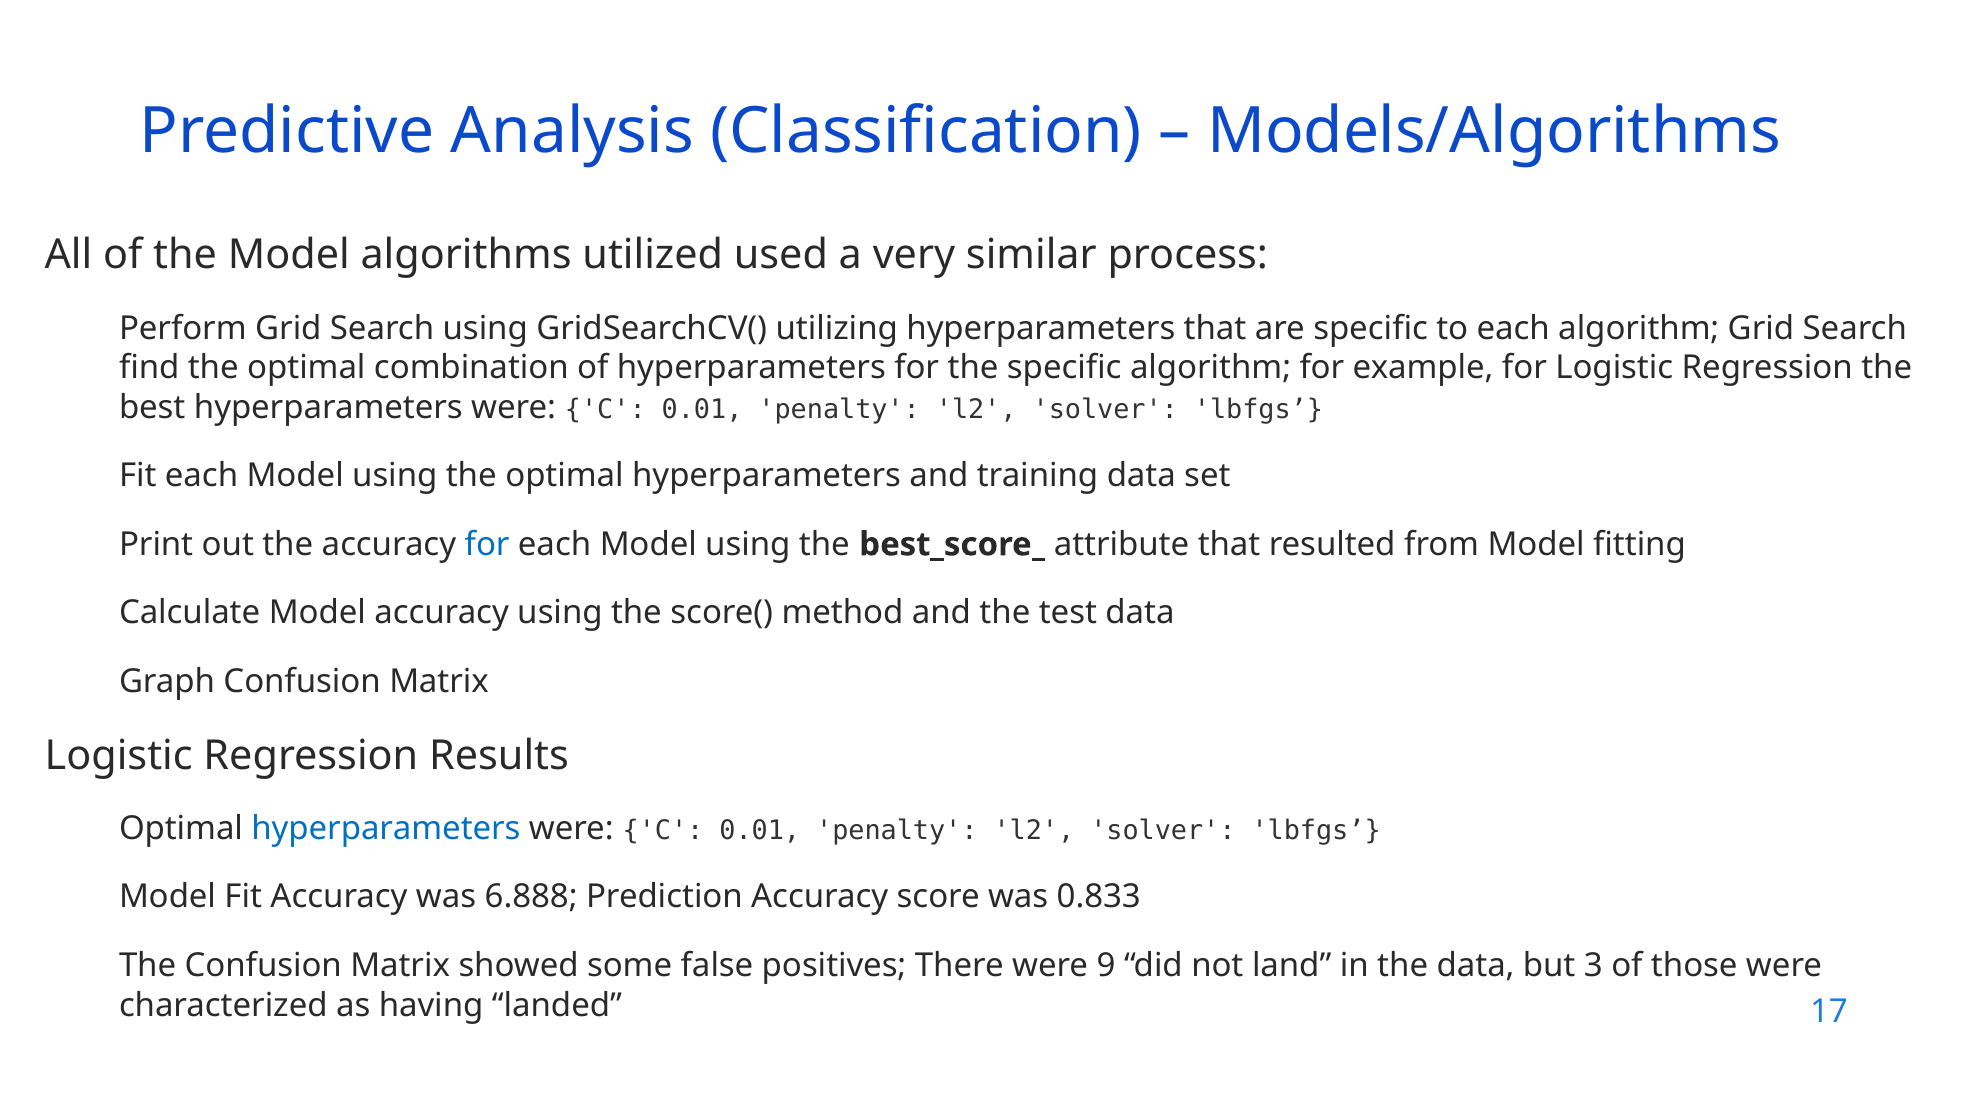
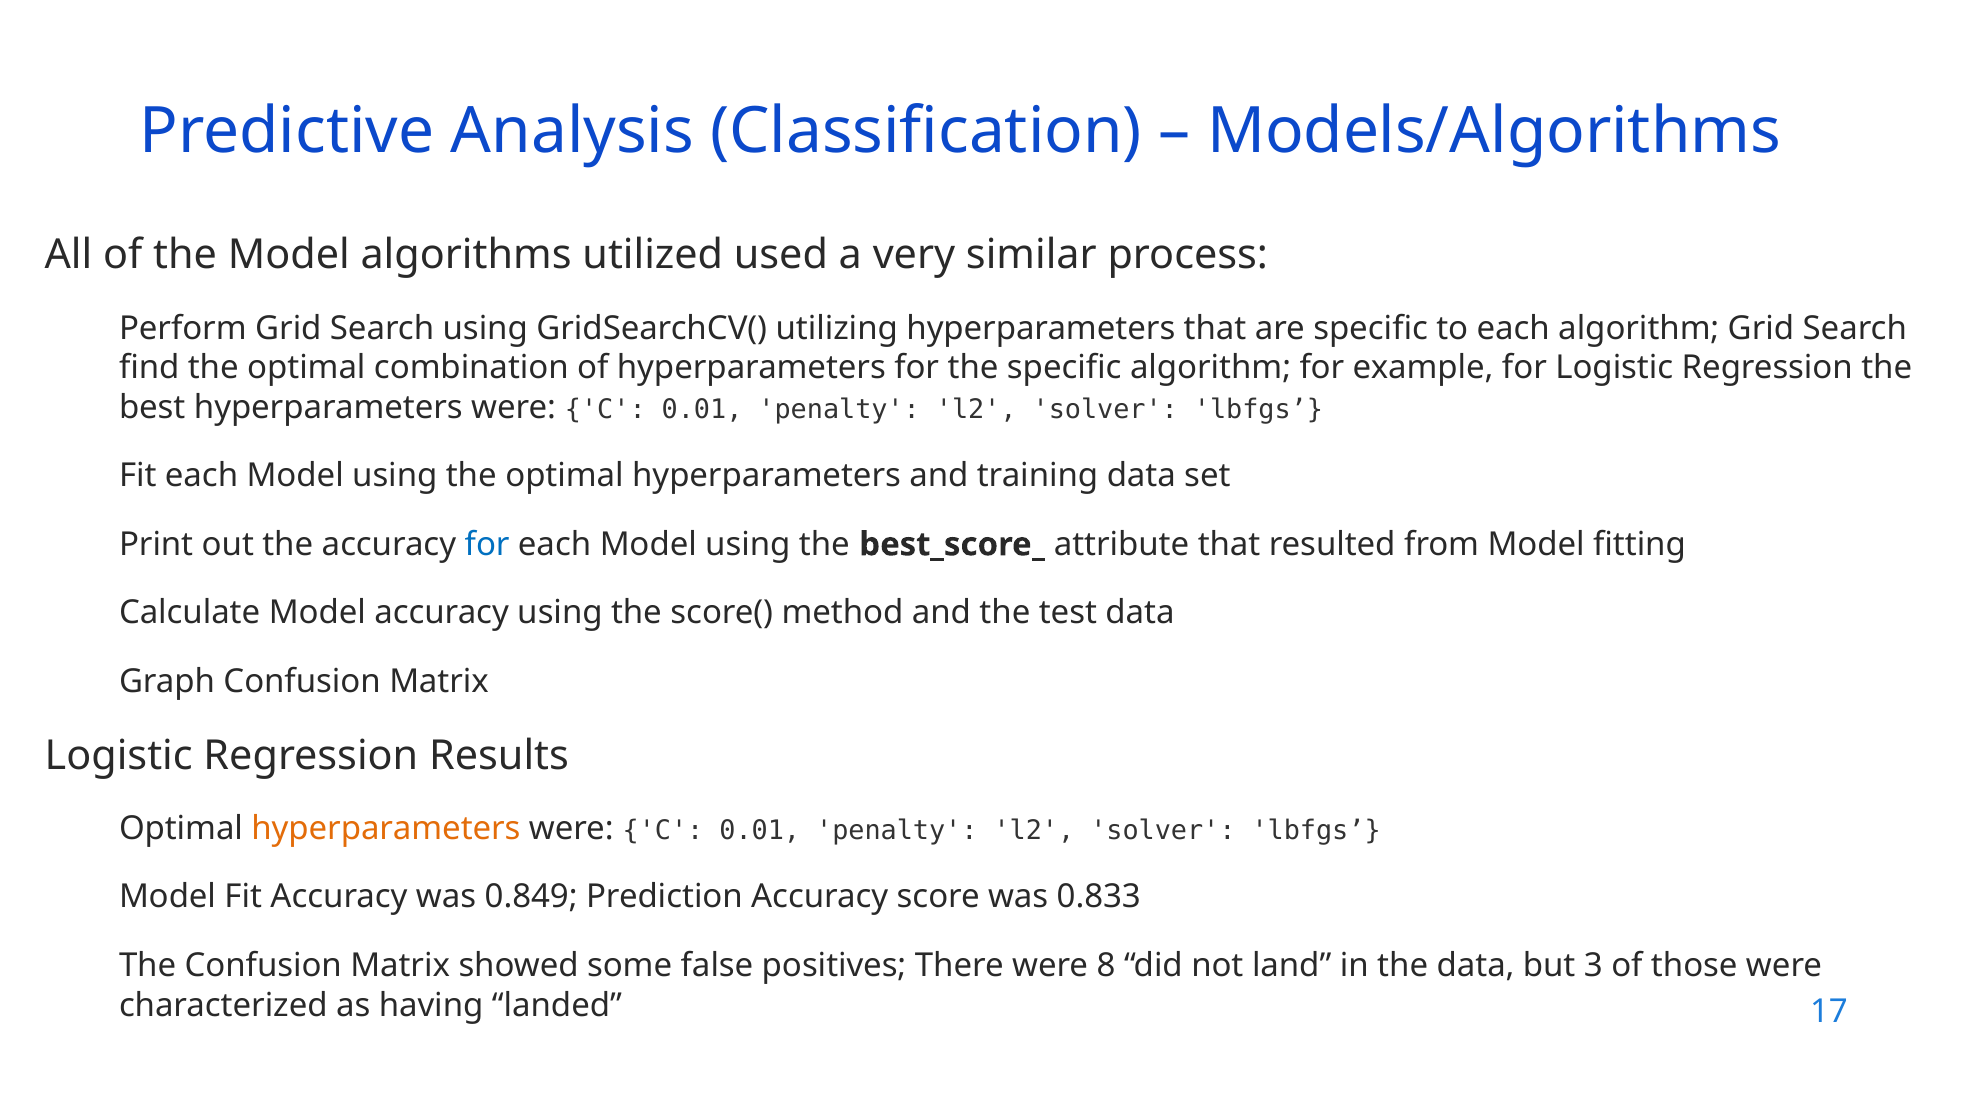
hyperparameters colour: blue -> orange (386, 828)
6.888: 6.888 -> 0.849 (531, 897)
9: 9 -> 8 (1106, 966)
